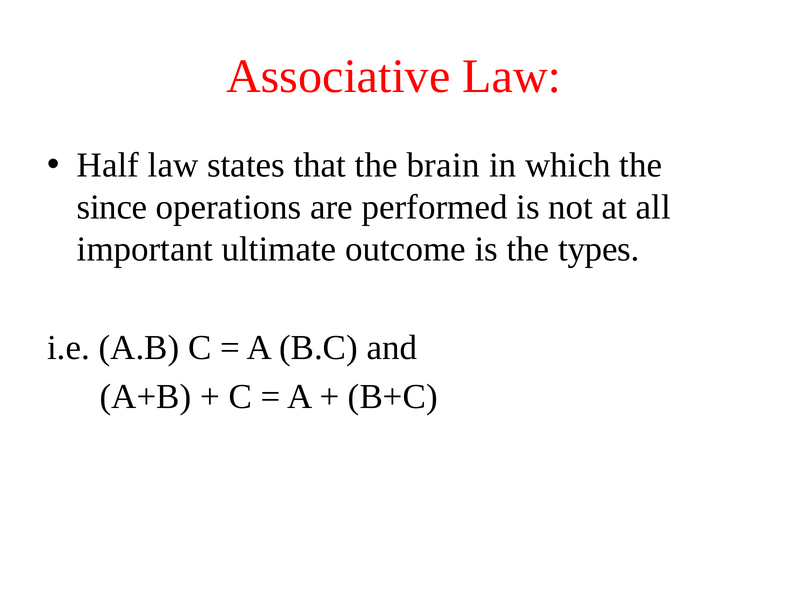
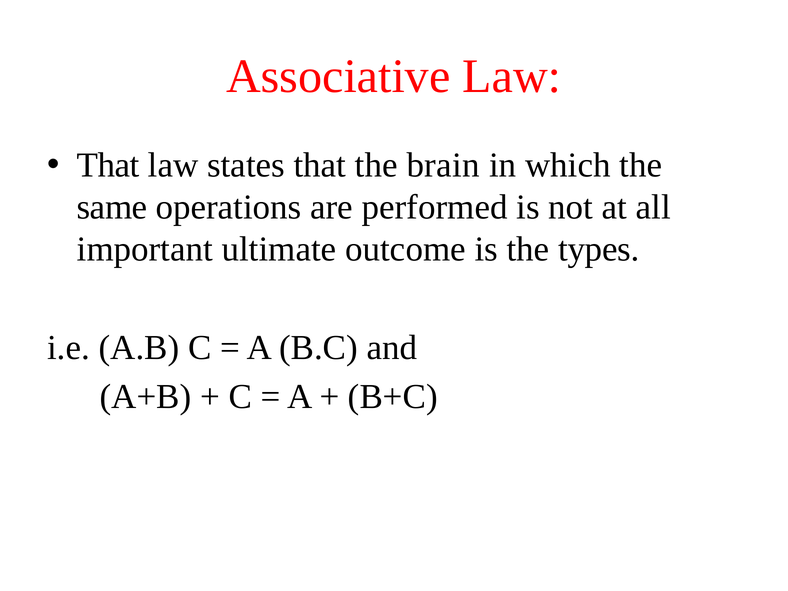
Half: Half -> That (108, 165)
since: since -> same (112, 207)
